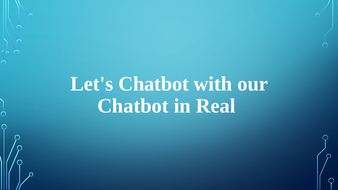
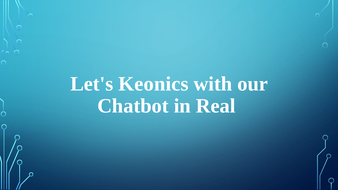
Let's Chatbot: Chatbot -> Keonics (153, 84)
